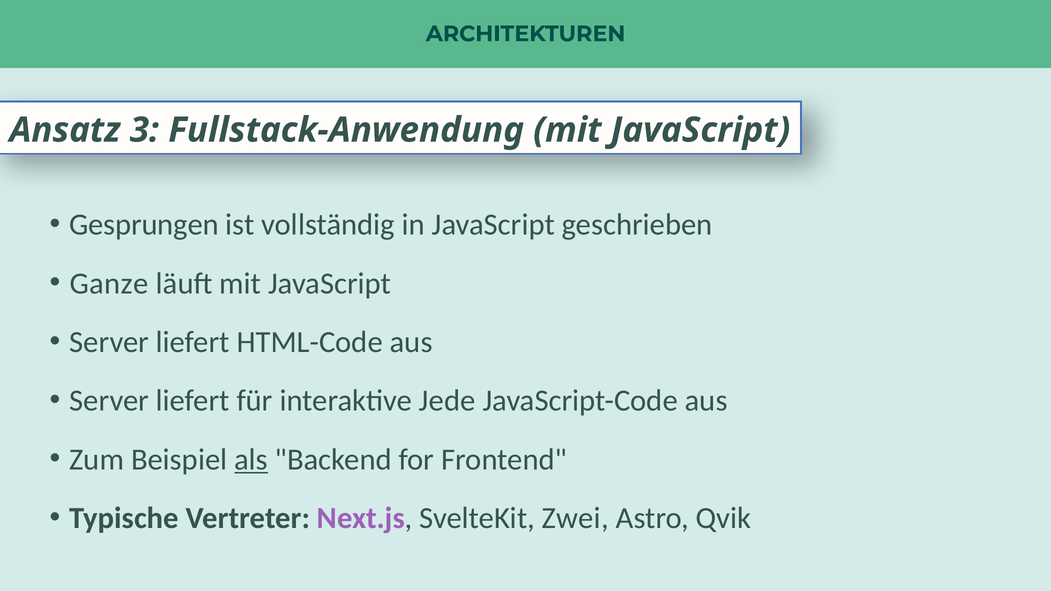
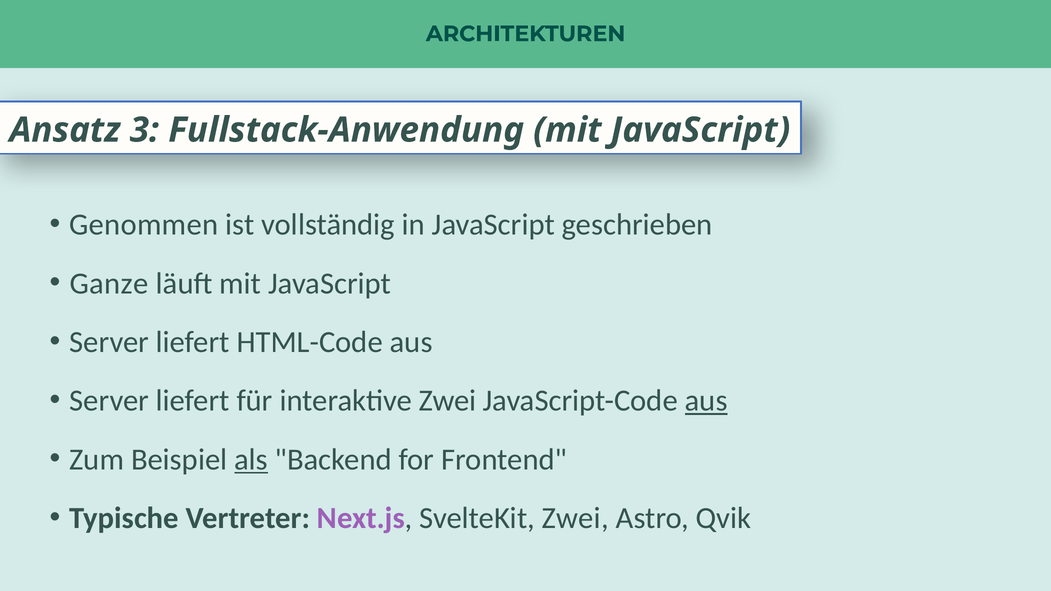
Gesprungen: Gesprungen -> Genommen (144, 225)
interaktive Jede: Jede -> Zwei (447, 401)
aus underline: none -> present (706, 401)
